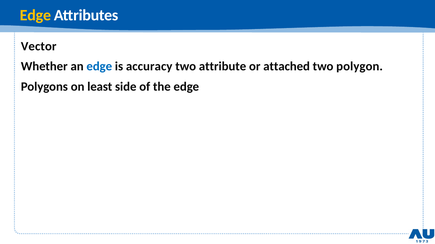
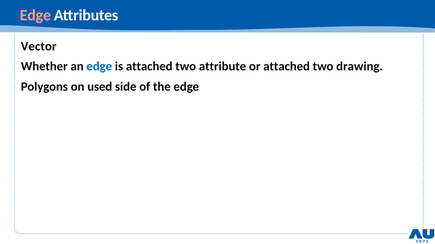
Edge colour: yellow -> pink (35, 15)
is accuracy: accuracy -> attached (149, 67)
polygon: polygon -> drawing (360, 67)
least: least -> used (100, 87)
